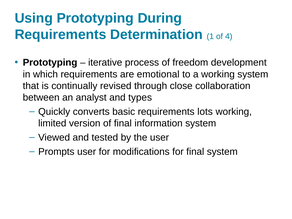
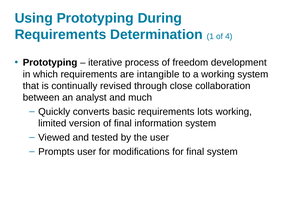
emotional: emotional -> intangible (158, 74)
types: types -> much (140, 98)
